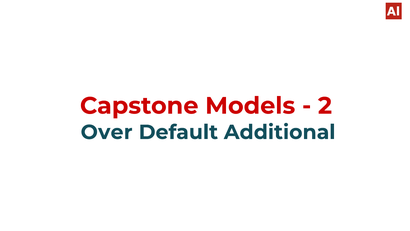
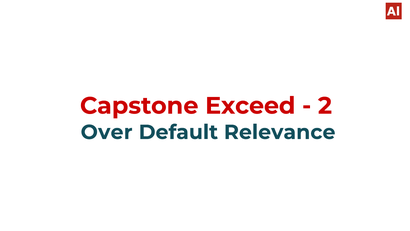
Models: Models -> Exceed (250, 106)
Additional: Additional -> Relevance (280, 132)
